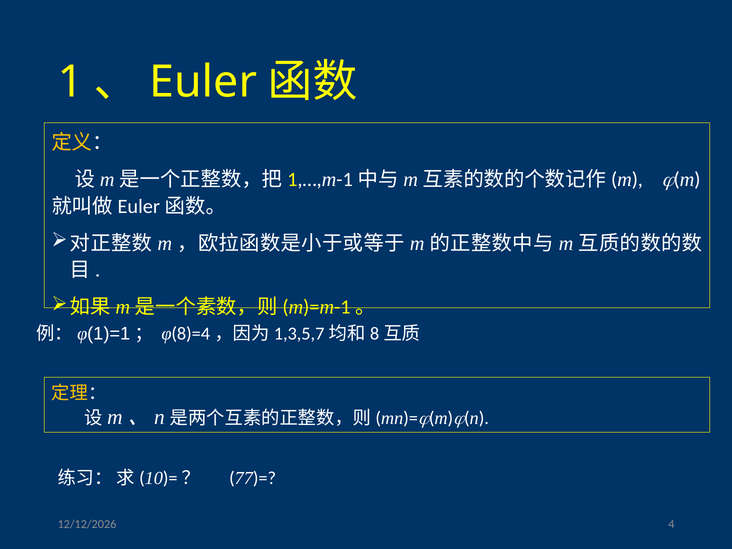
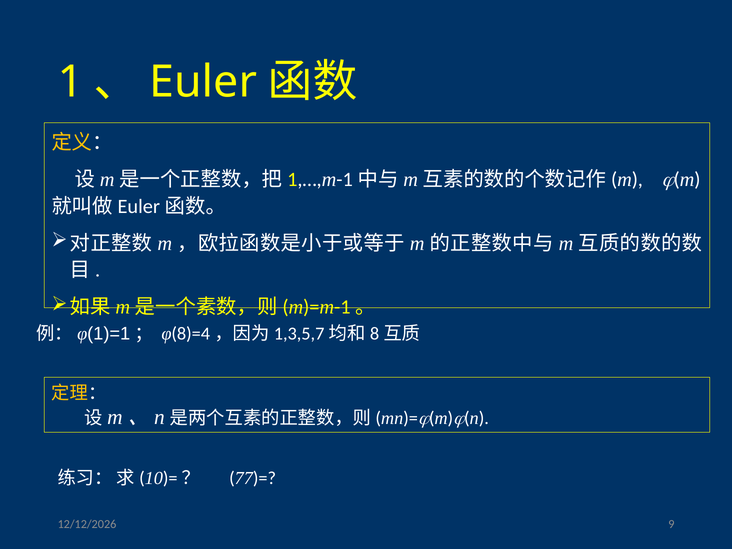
4: 4 -> 9 (671, 524)
